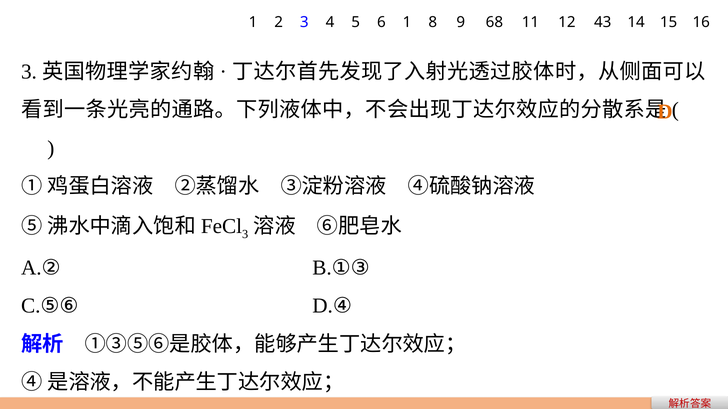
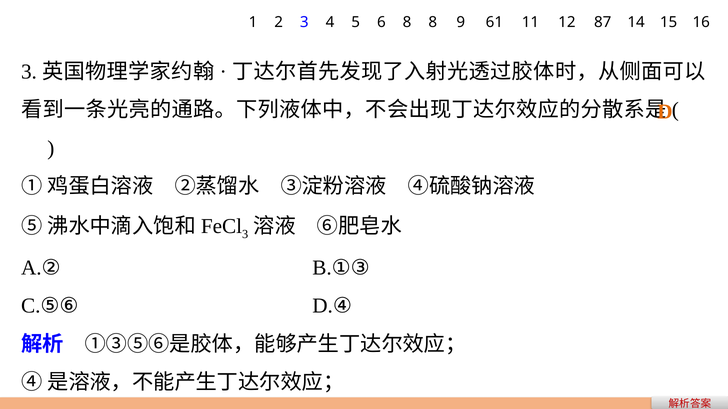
6 1: 1 -> 8 (407, 22)
68: 68 -> 61 (494, 22)
43: 43 -> 87 (603, 22)
